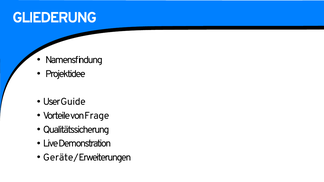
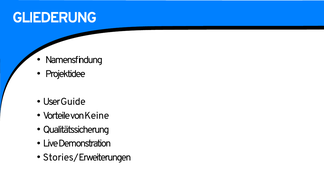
Frage: Frage -> Keine (97, 116)
Geräte: Geräte -> Stories (58, 158)
